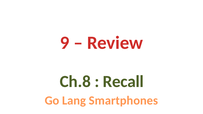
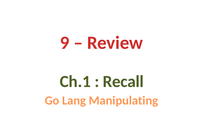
Ch.8: Ch.8 -> Ch.1 (75, 82)
Smartphones: Smartphones -> Manipulating (123, 101)
